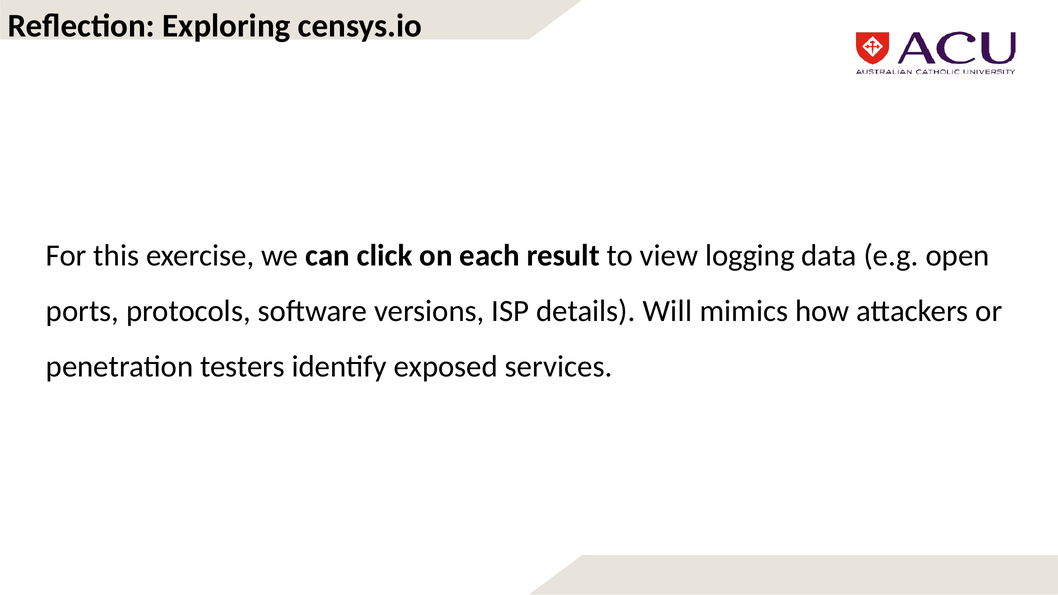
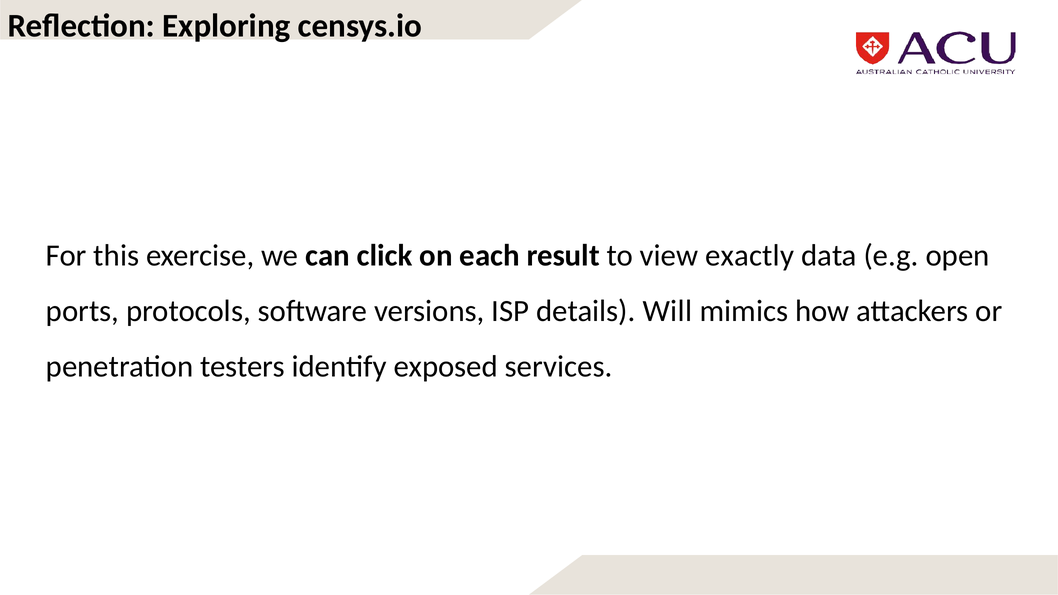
logging: logging -> exactly (750, 255)
